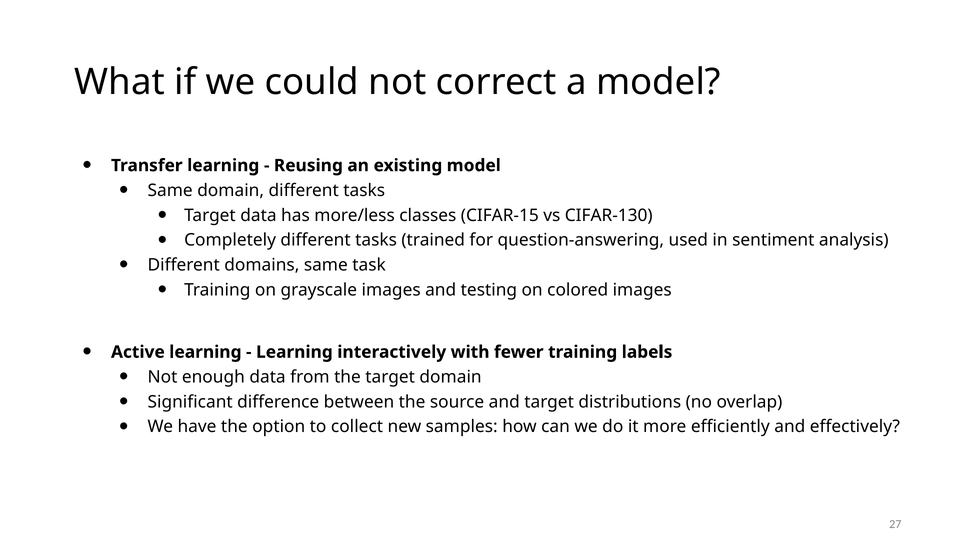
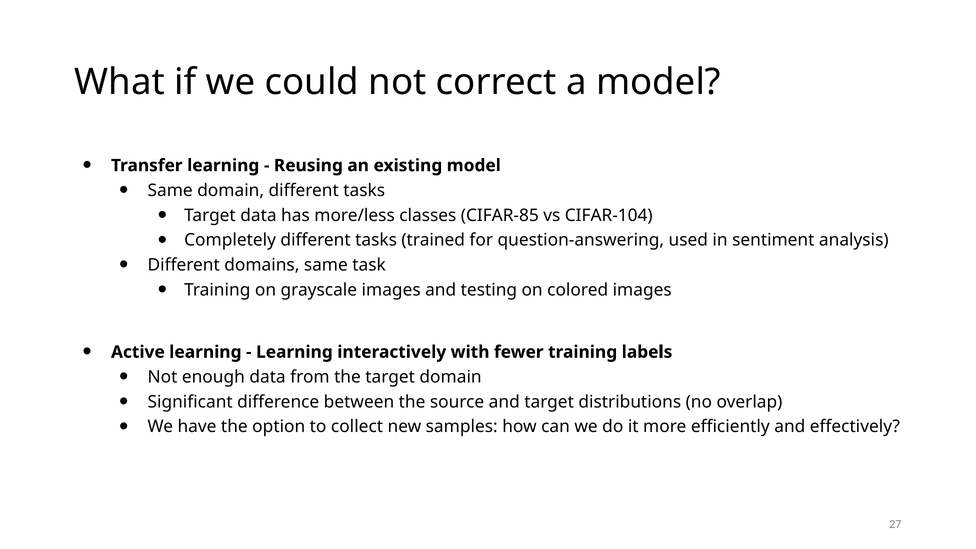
CIFAR-15: CIFAR-15 -> CIFAR-85 (500, 215)
CIFAR-130: CIFAR-130 -> CIFAR-104 (609, 215)
